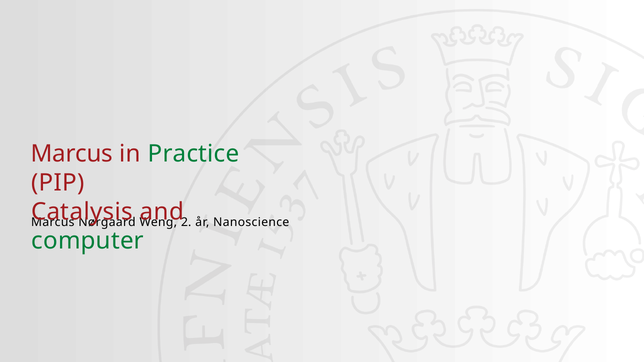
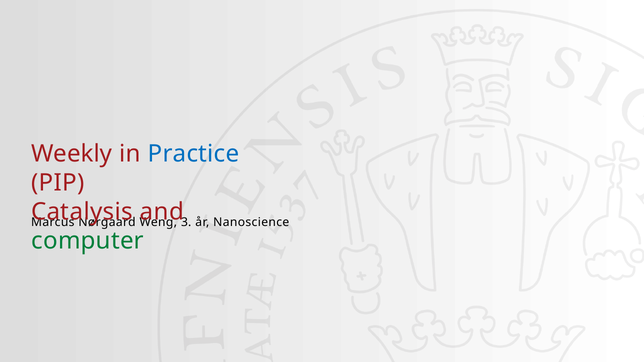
Marcus: Marcus -> Weekly (72, 154)
Practice colour: green -> blue (194, 154)
2: 2 -> 3 (186, 222)
